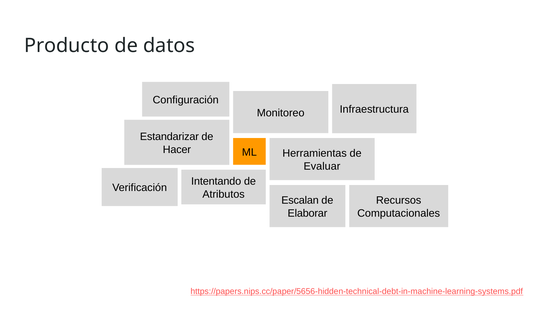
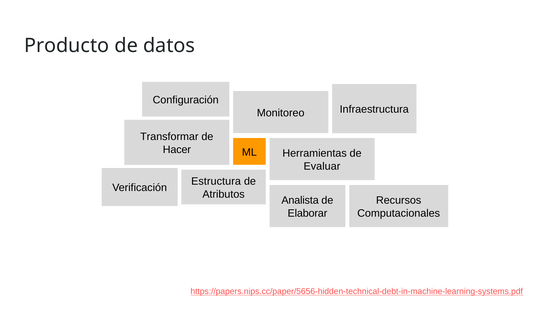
Estandarizar: Estandarizar -> Transformar (169, 137)
Intentando: Intentando -> Estructura (216, 182)
Escalan: Escalan -> Analista (300, 201)
